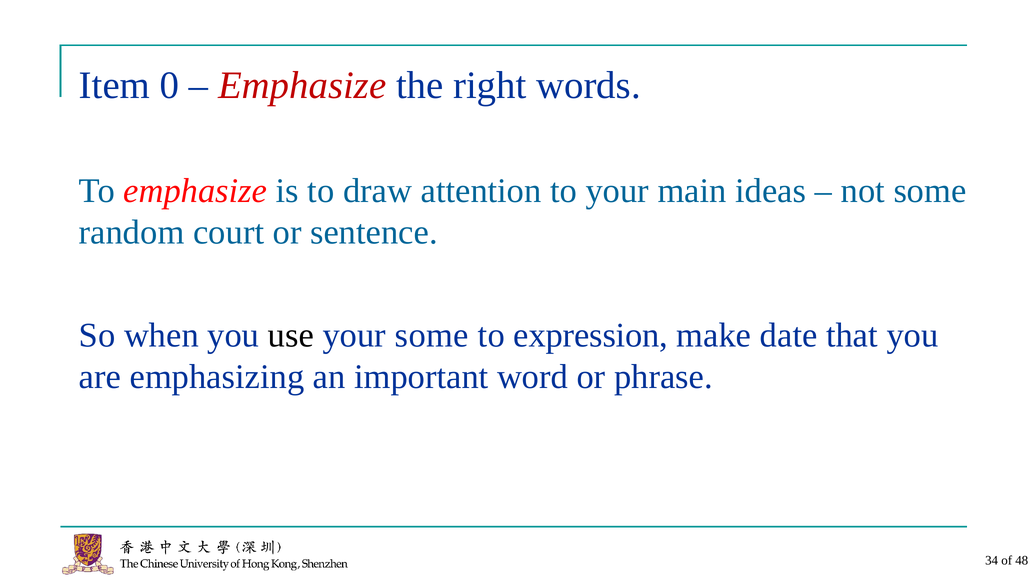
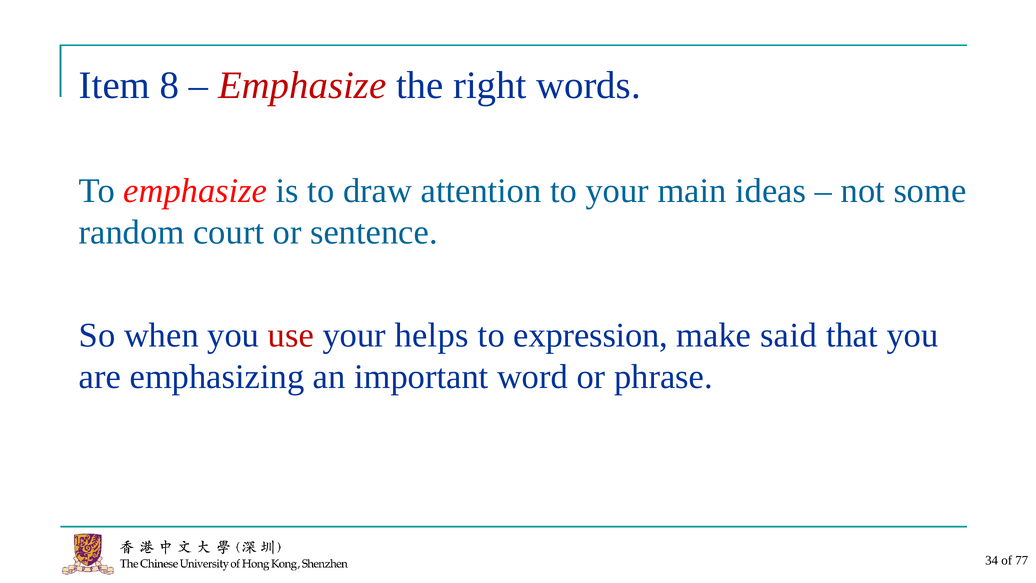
0: 0 -> 8 (169, 86)
use colour: black -> red (291, 335)
your some: some -> helps (432, 335)
date: date -> said (788, 335)
48: 48 -> 77 (1022, 560)
